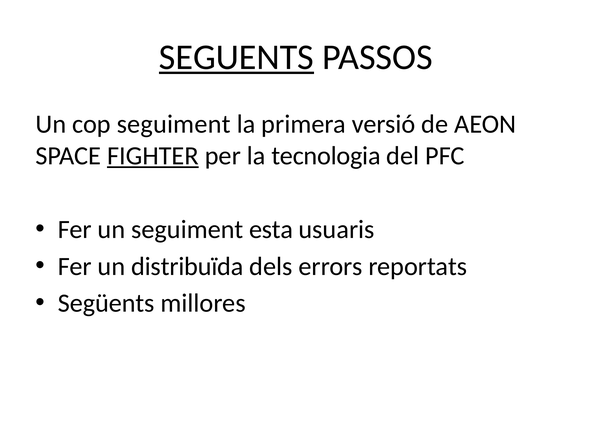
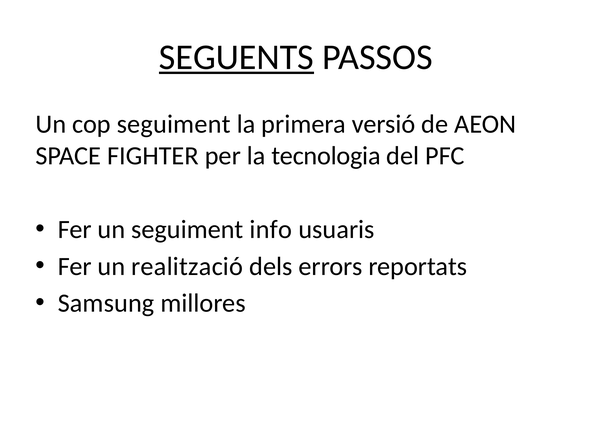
FIGHTER underline: present -> none (153, 156)
esta: esta -> info (271, 229)
distribuïda: distribuïda -> realització (187, 266)
Següents: Següents -> Samsung (106, 303)
